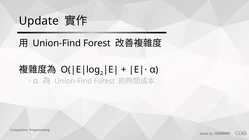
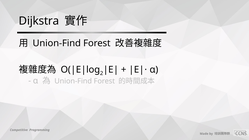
Update: Update -> Dijkstra (39, 21)
